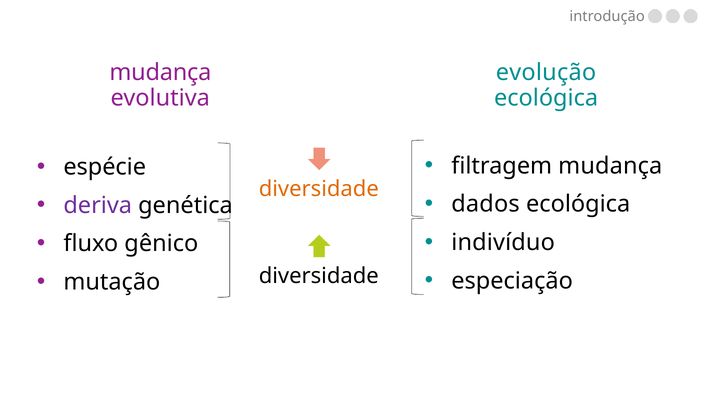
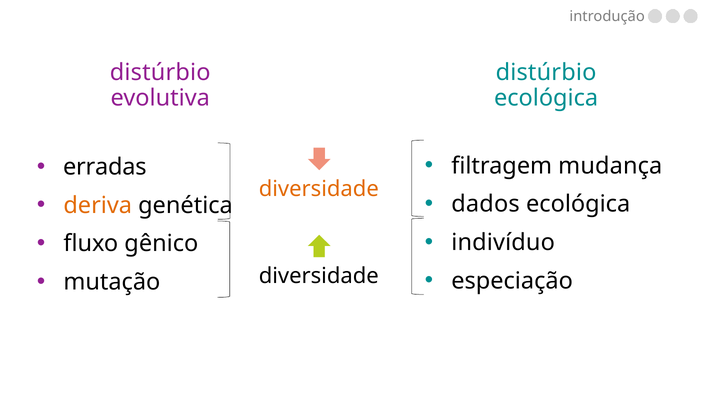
mudança: mudança -> distúrbio (160, 73)
evolução: evolução -> distúrbio (546, 73)
espécie: espécie -> erradas (105, 167)
deriva colour: purple -> orange (98, 205)
